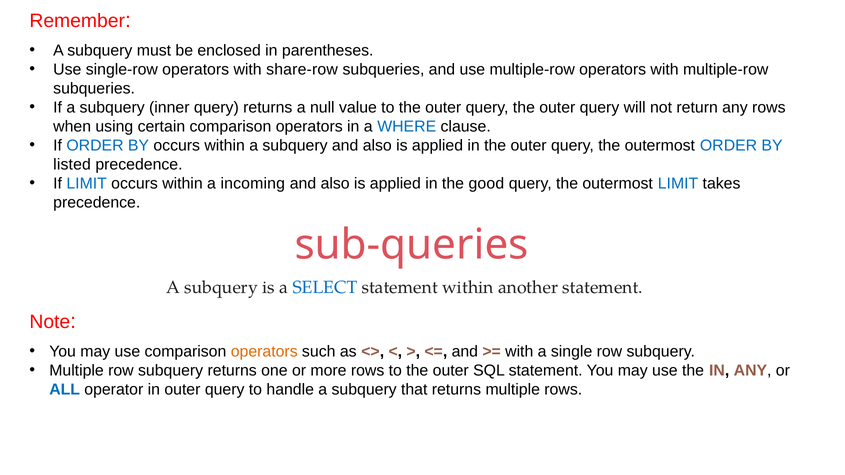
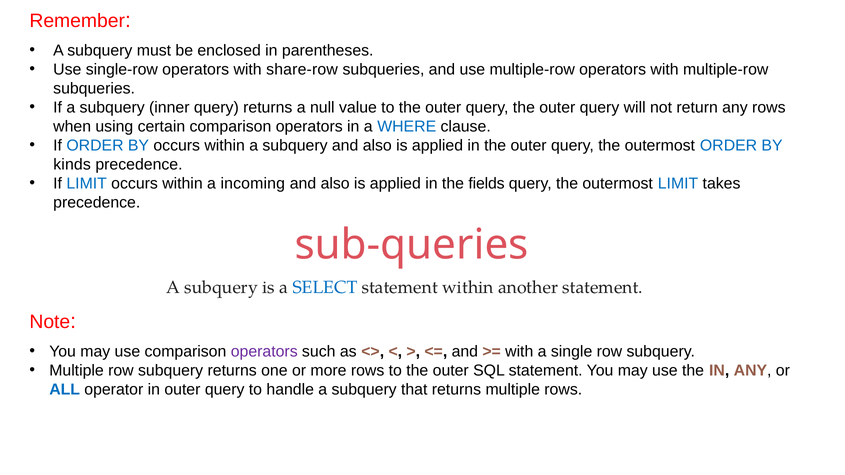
listed: listed -> kinds (72, 165)
good: good -> fields (487, 184)
operators colour: orange -> purple (264, 352)
